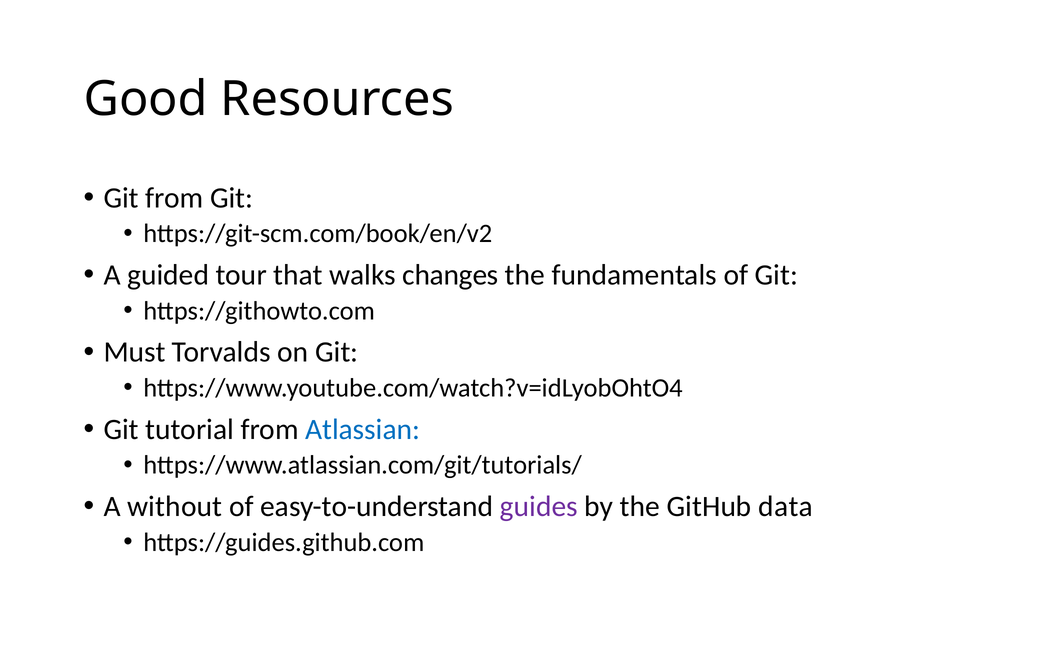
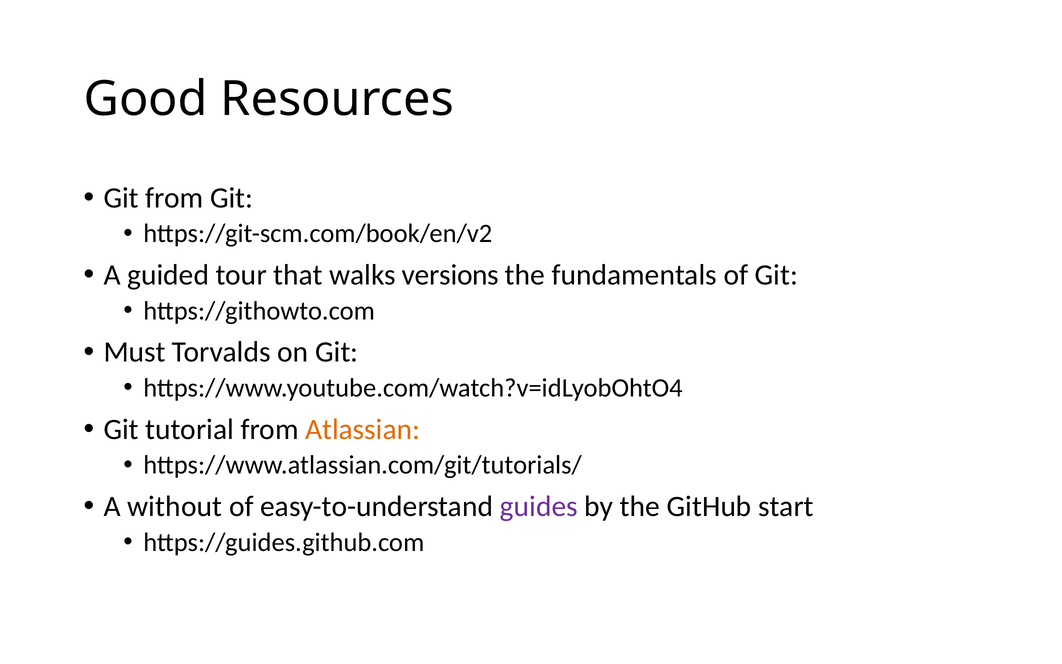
changes: changes -> versions (450, 275)
Atlassian colour: blue -> orange (363, 429)
data: data -> start (786, 506)
